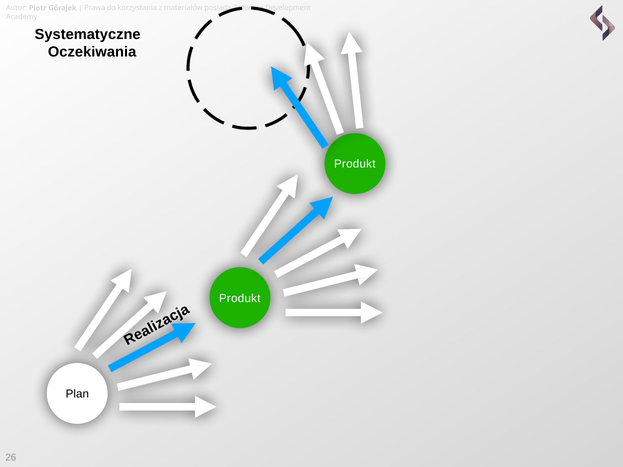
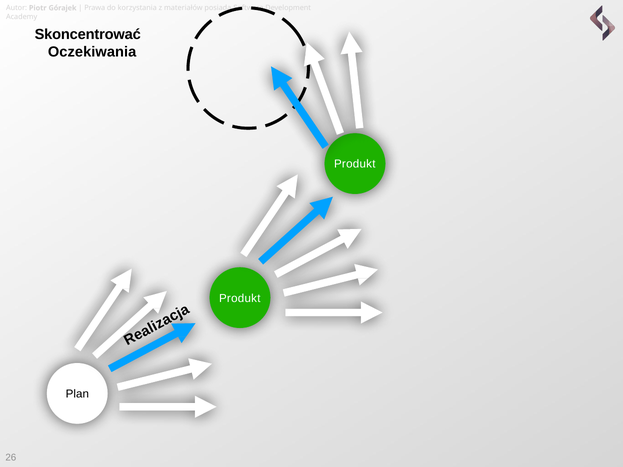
Systematyczne: Systematyczne -> Skoncentrować (88, 35)
